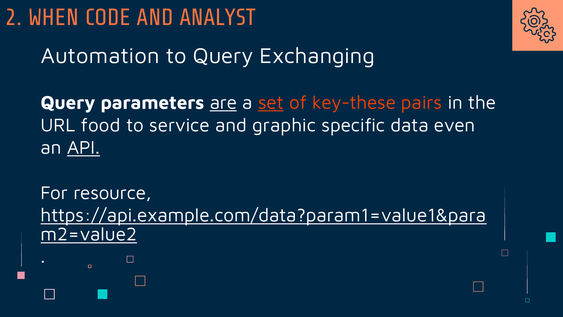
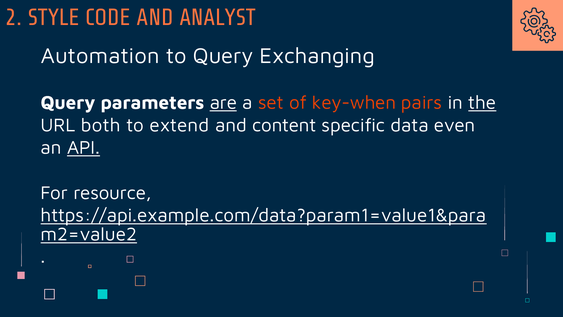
WHEN: WHEN -> STYLE (54, 17)
set underline: present -> none (271, 103)
key-these: key-these -> key-when (354, 103)
the underline: none -> present (482, 103)
food: food -> both (101, 125)
service: service -> extend (179, 125)
graphic: graphic -> content (284, 125)
